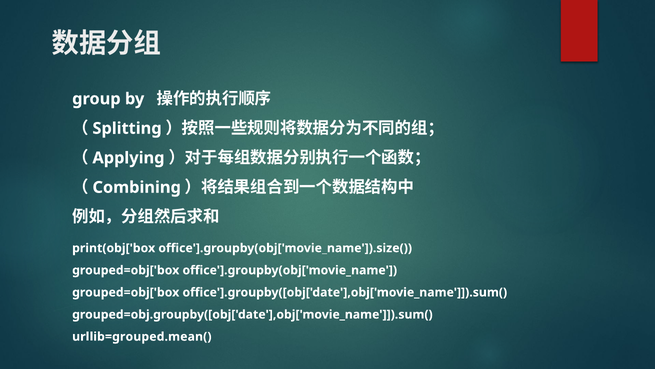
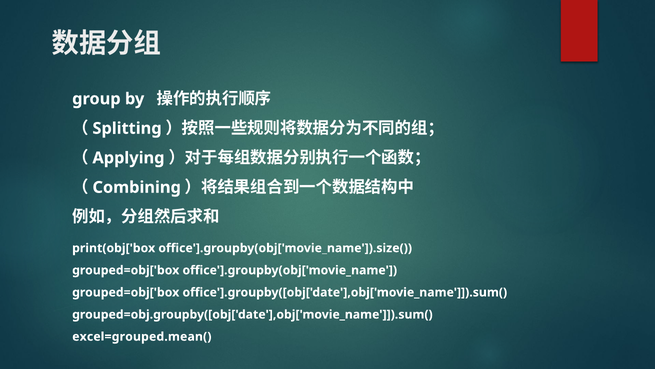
urllib=grouped.mean(: urllib=grouped.mean( -> excel=grouped.mean( (142, 336)
